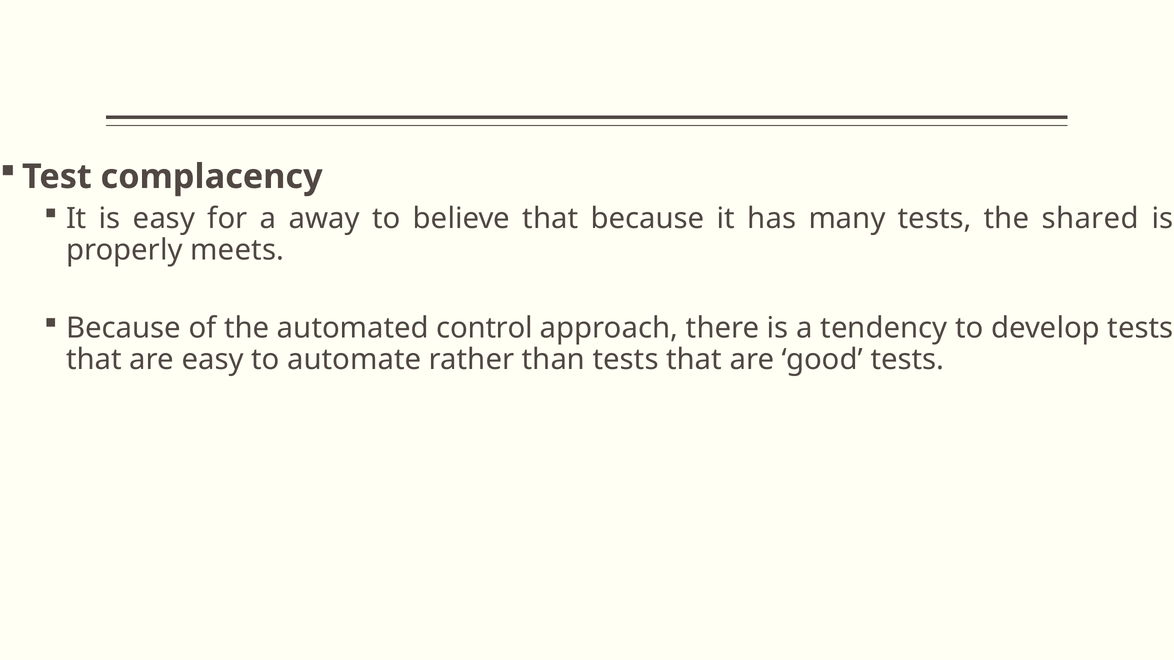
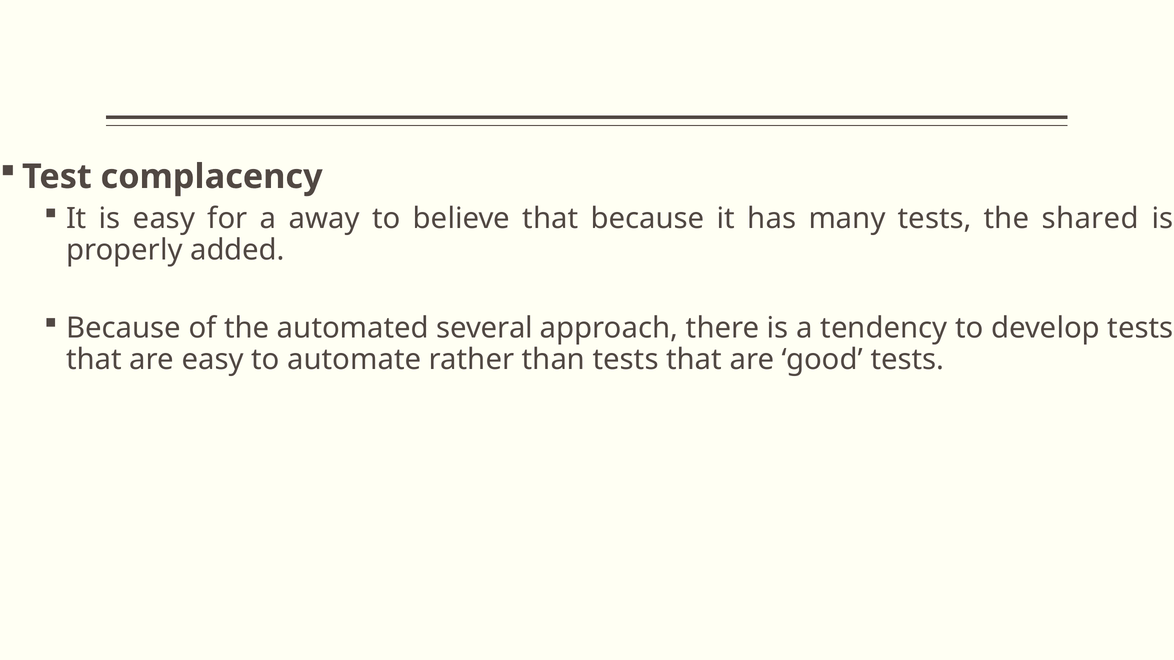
meets: meets -> added (237, 250)
control: control -> several (485, 328)
